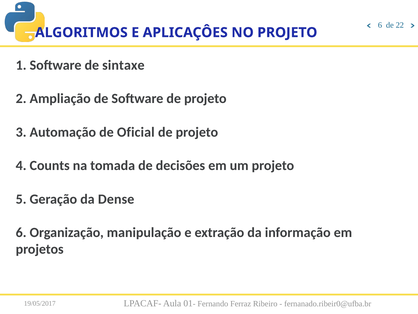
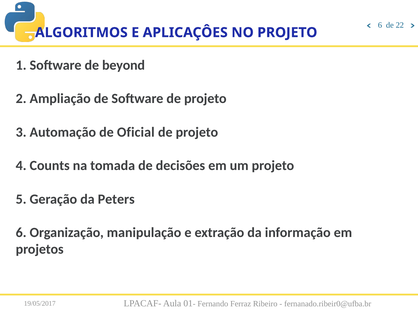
sintaxe: sintaxe -> beyond (124, 65)
Dense: Dense -> Peters (116, 199)
